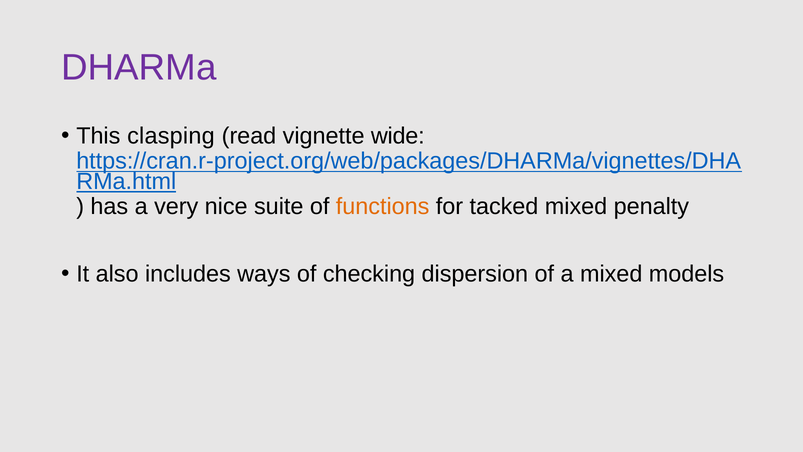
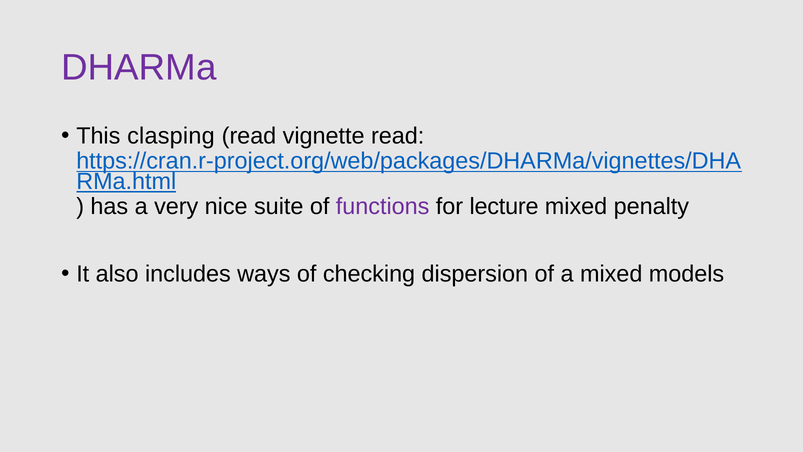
vignette wide: wide -> read (398, 136)
functions colour: orange -> purple (383, 207)
tacked: tacked -> lecture (504, 207)
